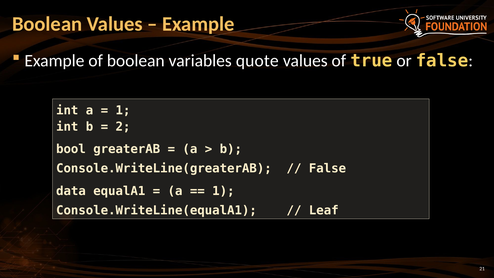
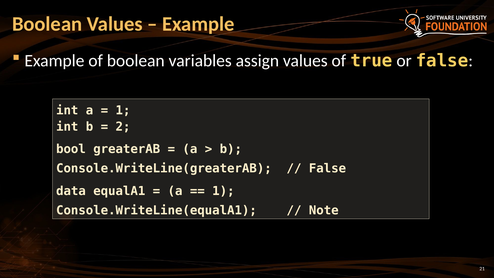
quote: quote -> assign (257, 61)
Leaf: Leaf -> Note (324, 210)
